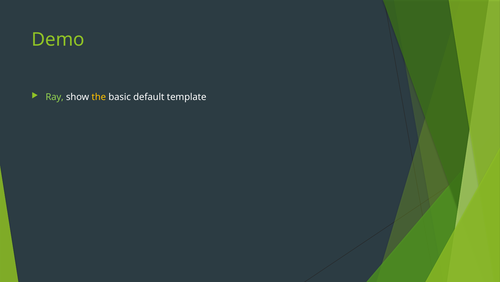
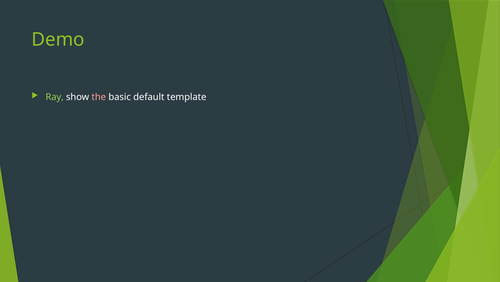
the colour: yellow -> pink (99, 97)
